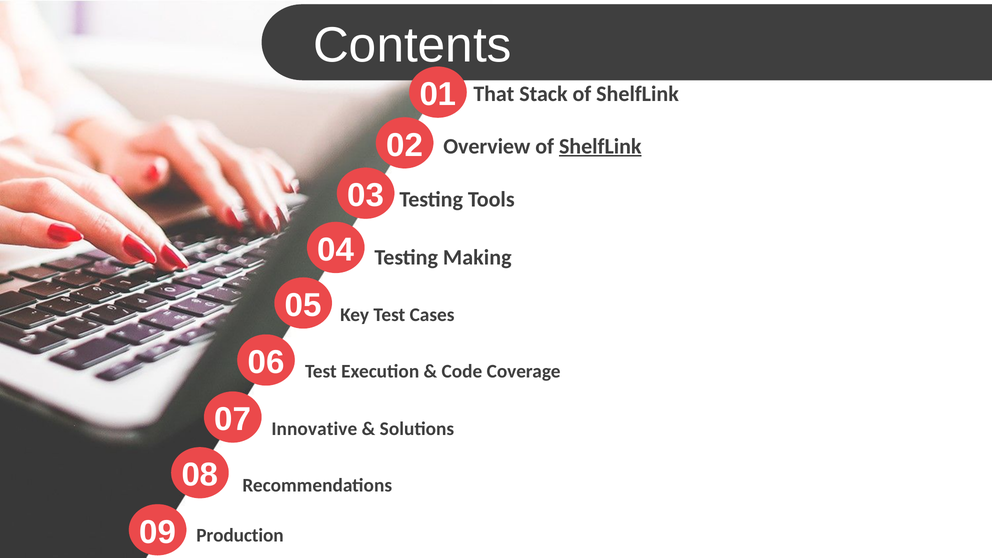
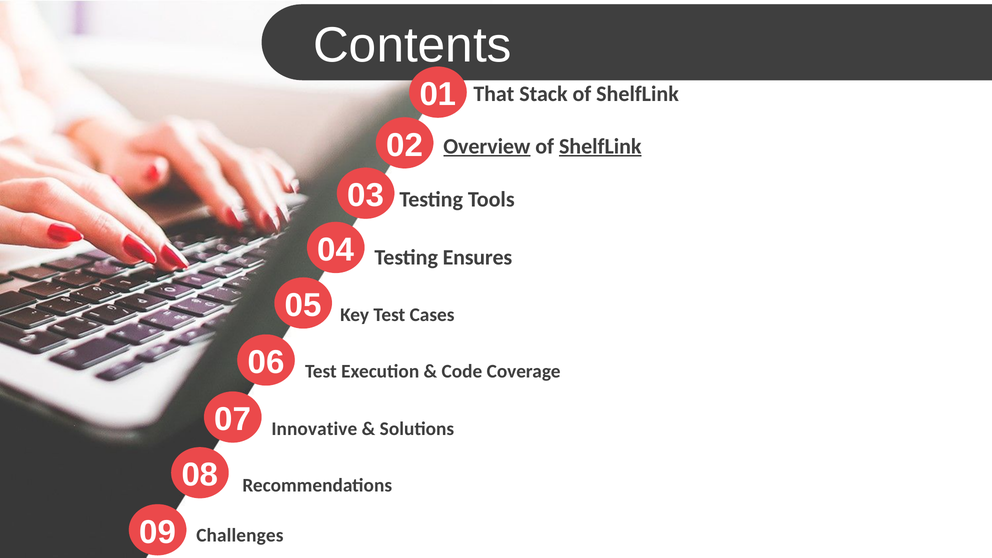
Overview underline: none -> present (487, 146)
Making: Making -> Ensures (477, 257)
Production: Production -> Challenges (240, 535)
